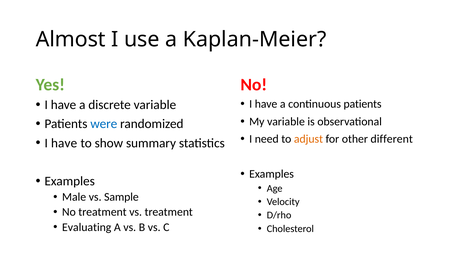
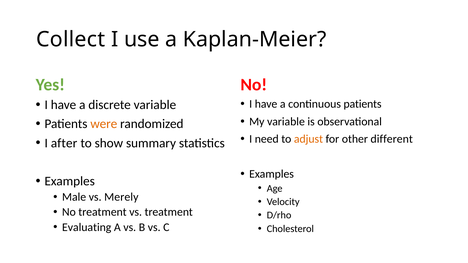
Almost: Almost -> Collect (71, 39)
were colour: blue -> orange (104, 124)
have: have -> after (64, 143)
Sample: Sample -> Merely (121, 197)
